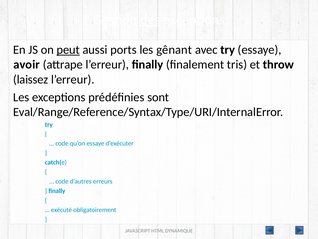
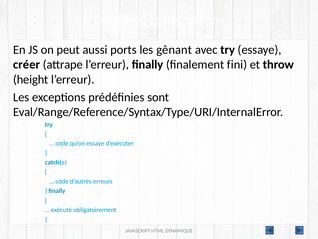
peut underline: present -> none (68, 50)
avoir: avoir -> créer (27, 64)
tris: tris -> fini (237, 64)
laissez: laissez -> height (31, 79)
